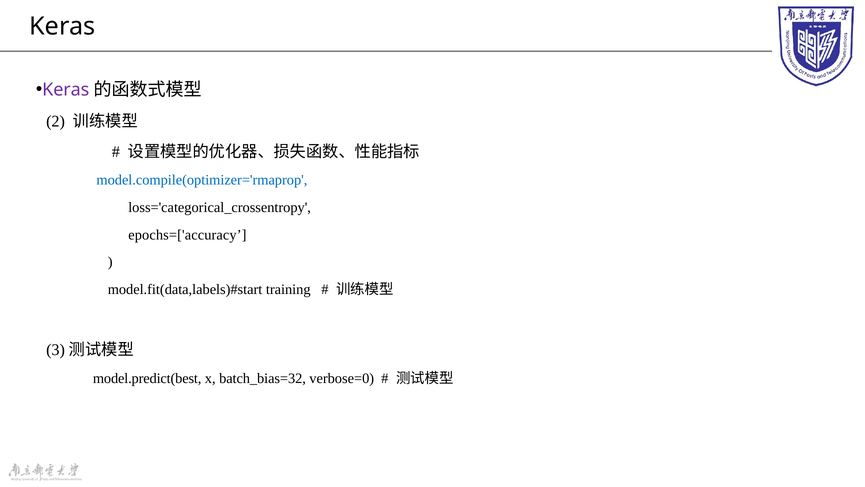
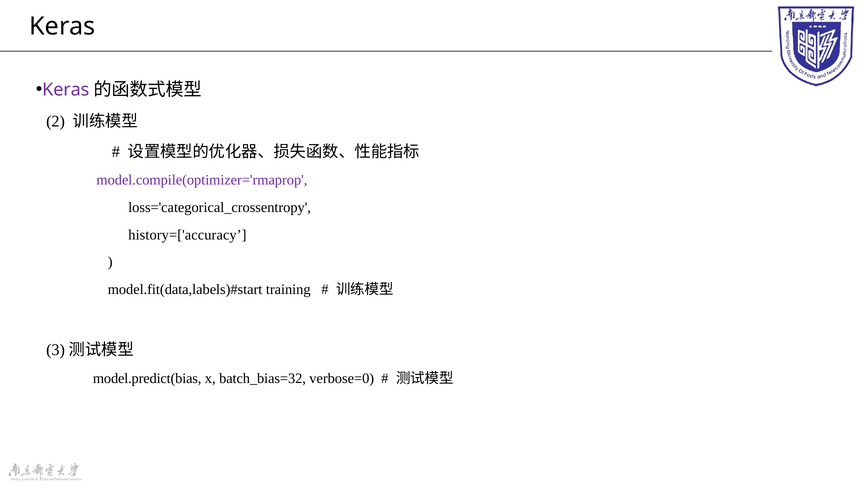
model.compile(optimizer='rmaprop colour: blue -> purple (202, 180)
epochs=['accuracy: epochs=['accuracy -> history=['accuracy (187, 235)
model.predict(best: model.predict(best -> model.predict(bias (147, 378)
